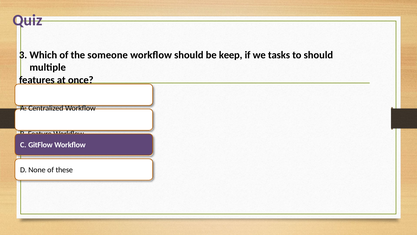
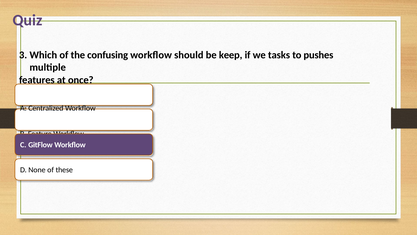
someone: someone -> confusing (108, 55)
to should: should -> pushes (318, 55)
